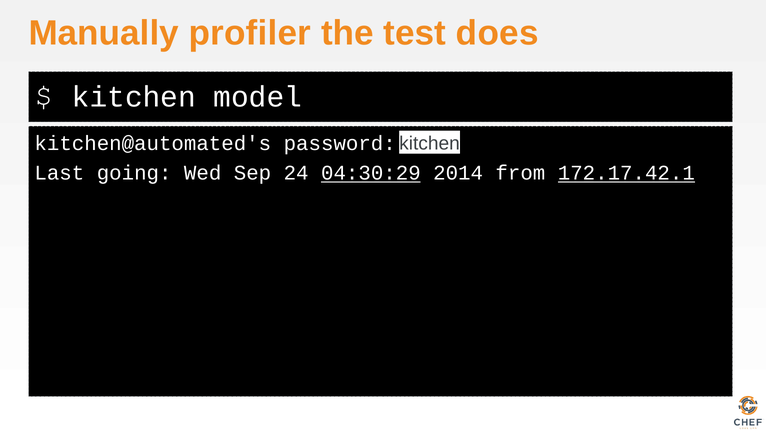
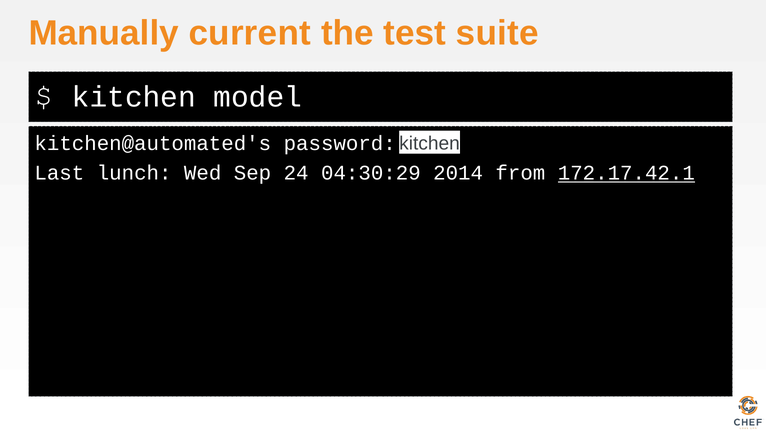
profiler: profiler -> current (250, 33)
does: does -> suite (497, 33)
going: going -> lunch (134, 173)
04:30:29 underline: present -> none (371, 173)
